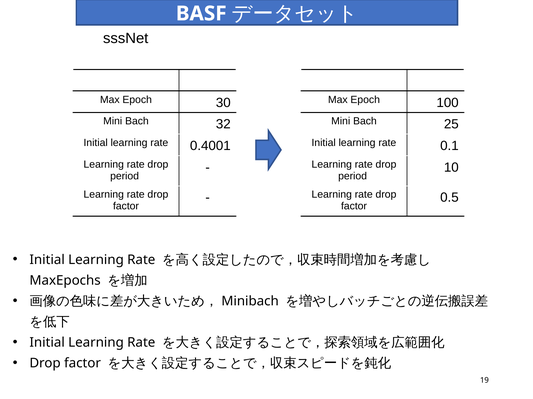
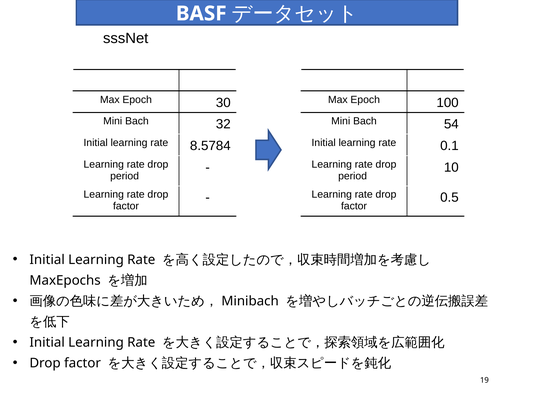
25: 25 -> 54 (451, 124)
0.4001: 0.4001 -> 8.5784 (210, 146)
